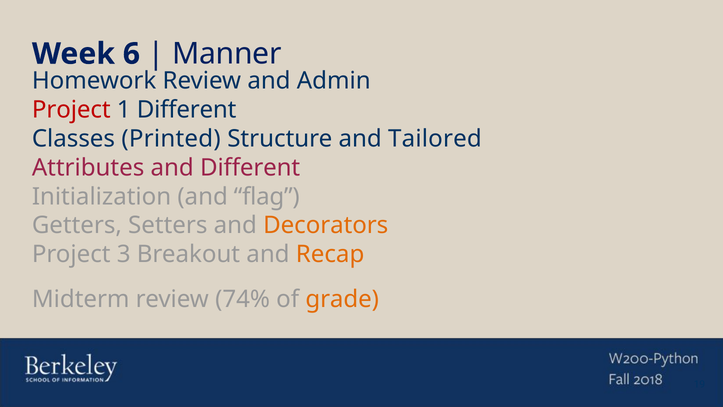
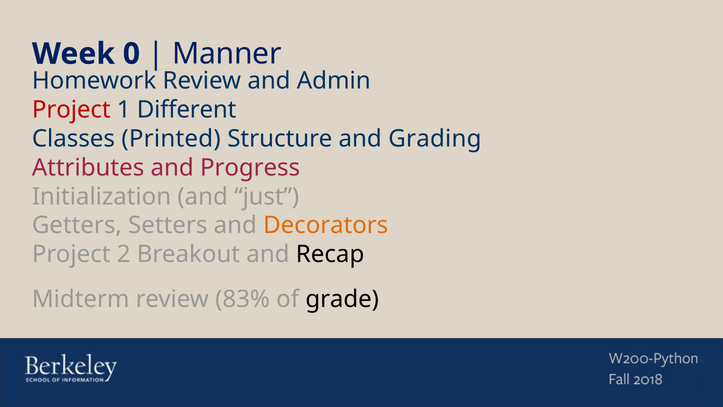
6: 6 -> 0 (131, 54)
Tailored: Tailored -> Grading (435, 139)
and Different: Different -> Progress (250, 168)
flag: flag -> just (267, 196)
3: 3 -> 2 (124, 254)
Recap colour: orange -> black (330, 254)
74%: 74% -> 83% (243, 299)
grade colour: orange -> black (342, 299)
